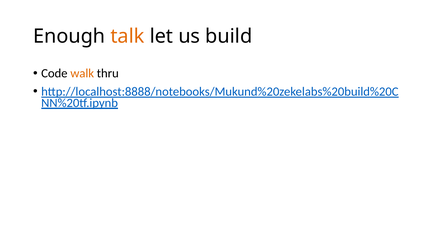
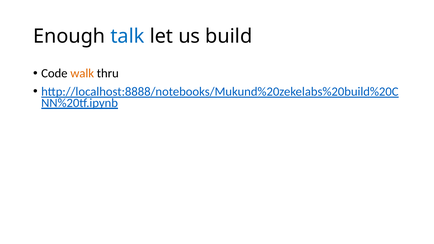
talk colour: orange -> blue (127, 36)
